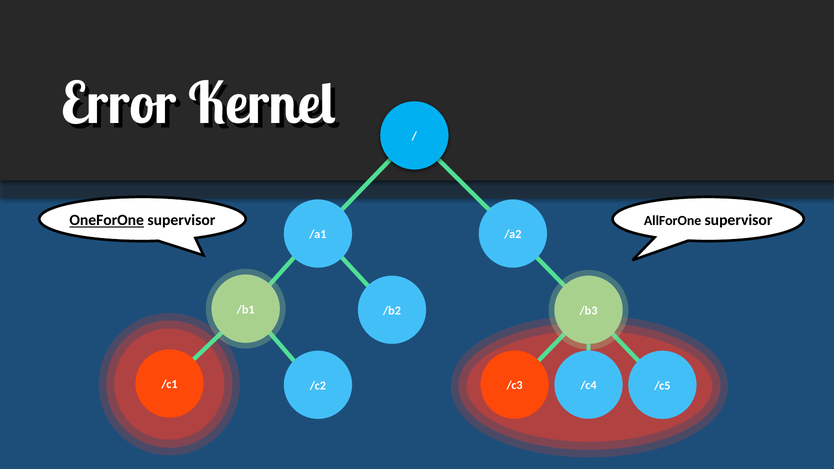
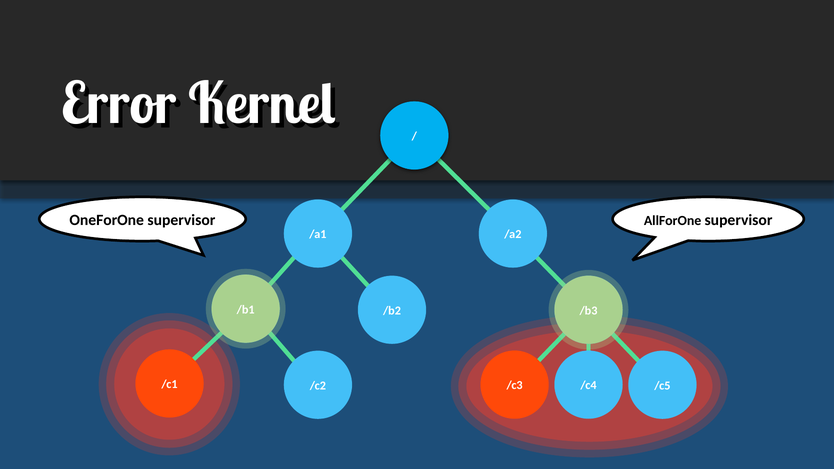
OneForOne underline: present -> none (107, 220)
